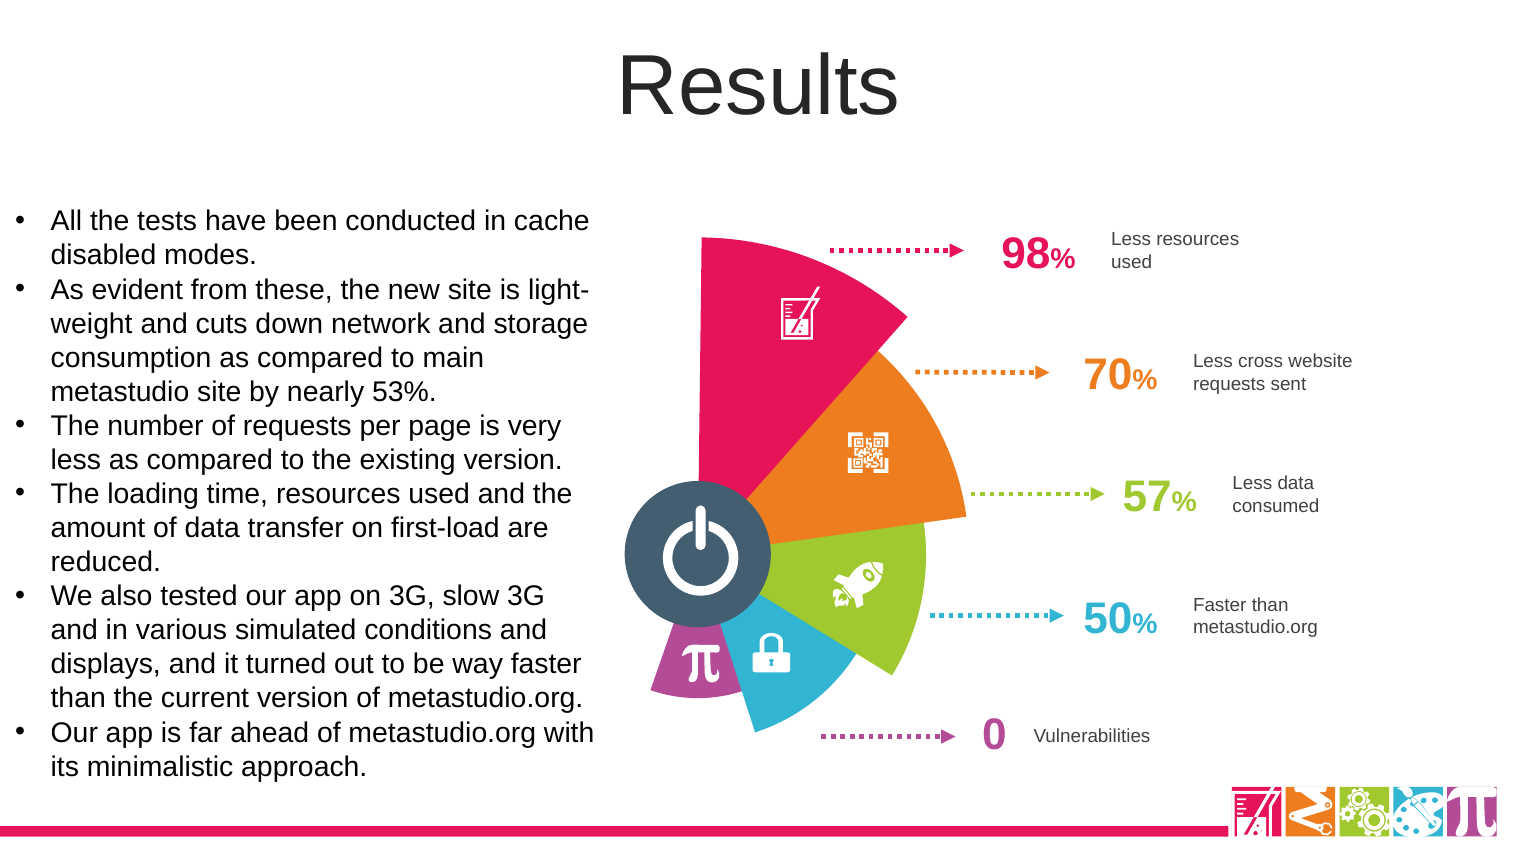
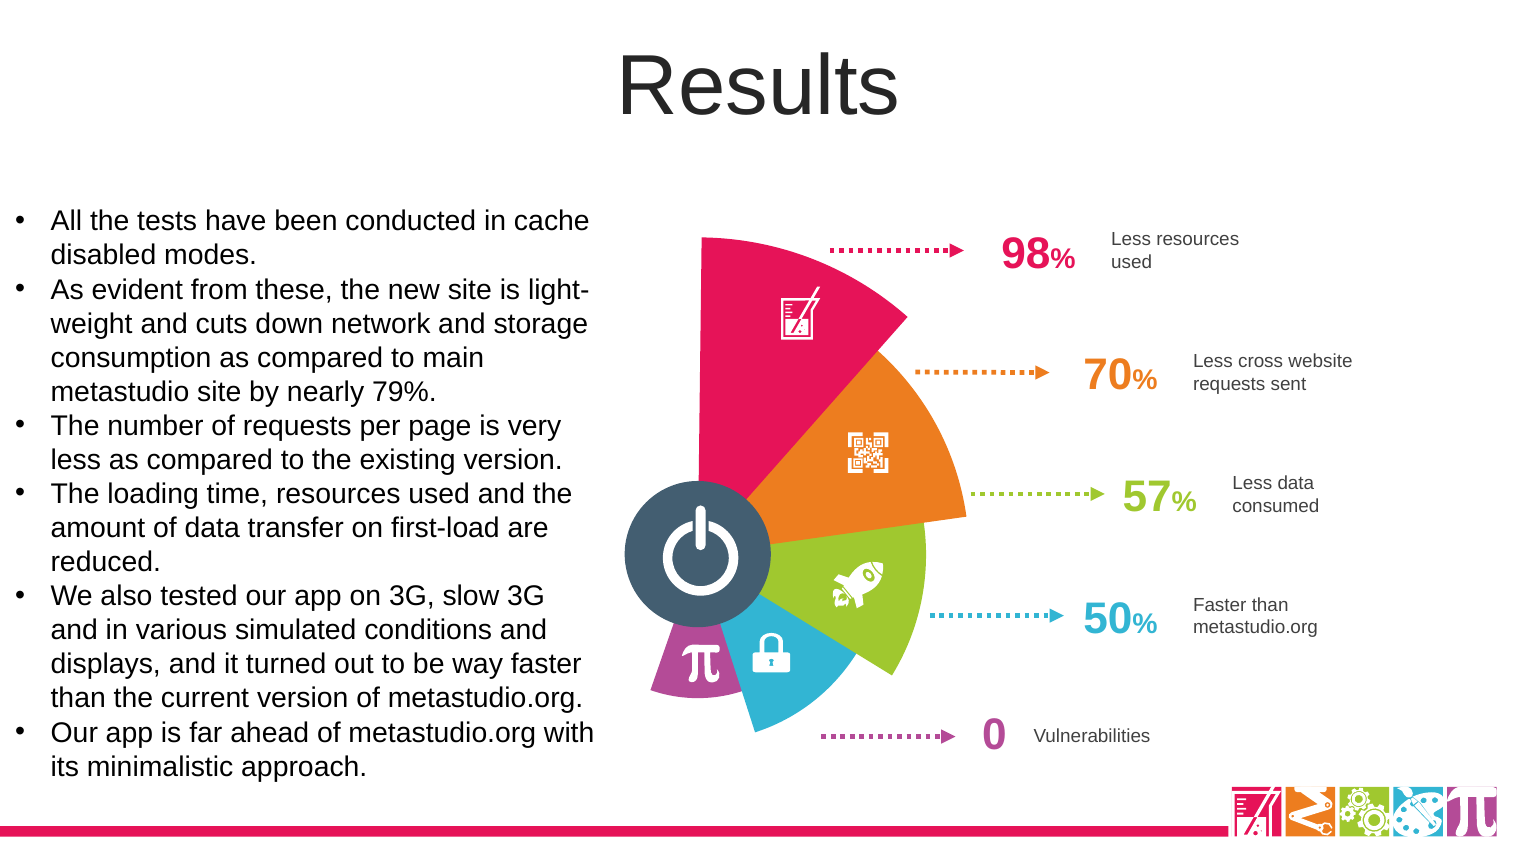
53%: 53% -> 79% (404, 392)
